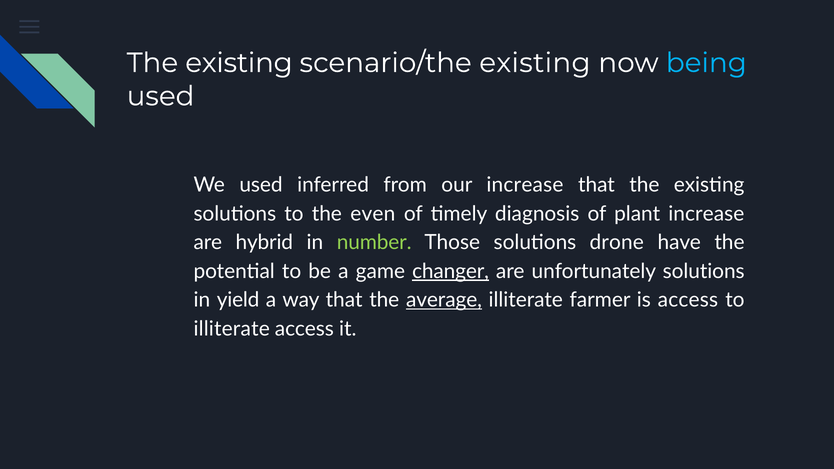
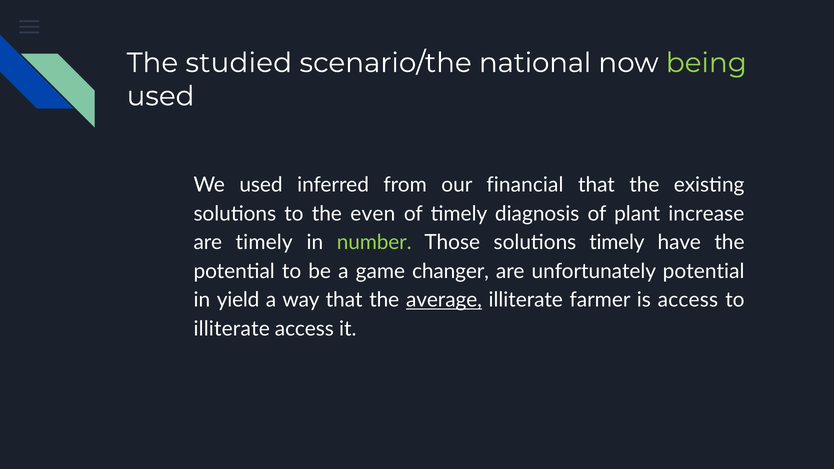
existing: existing -> studied (239, 63)
scenario/the existing: existing -> national (535, 63)
being colour: light blue -> light green (706, 63)
our increase: increase -> financial (525, 185)
are hybrid: hybrid -> timely (264, 243)
solutions drone: drone -> timely (617, 243)
changer underline: present -> none (451, 271)
unfortunately solutions: solutions -> potential (704, 271)
